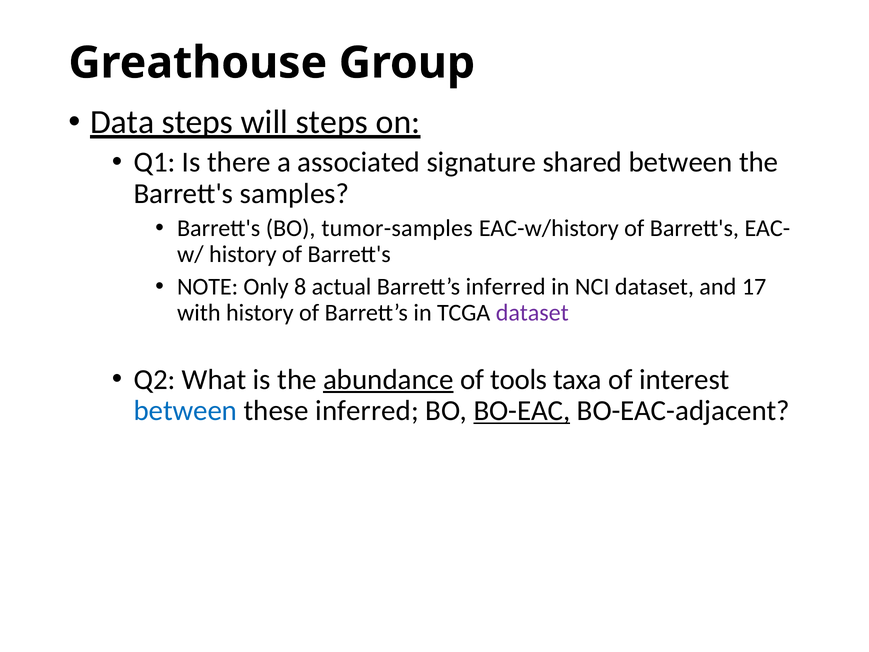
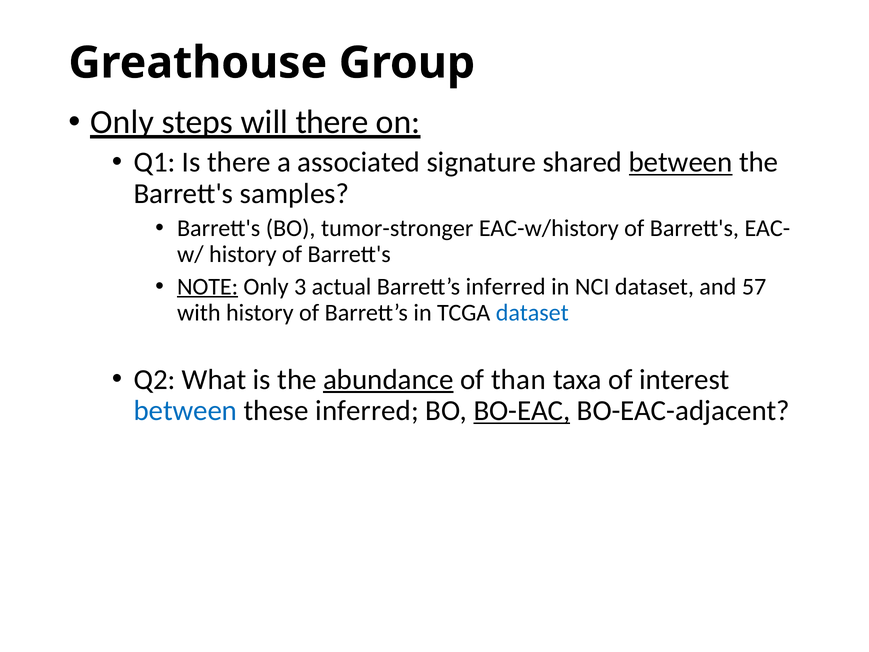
Data: Data -> Only (122, 122)
will steps: steps -> there (332, 122)
between underline: none -> present (681, 162)
tumor-samples: tumor-samples -> tumor-stronger (397, 228)
NOTE underline: none -> present (208, 286)
8: 8 -> 3 (300, 286)
17: 17 -> 57 (754, 286)
dataset colour: purple -> blue (532, 313)
tools: tools -> than (518, 379)
